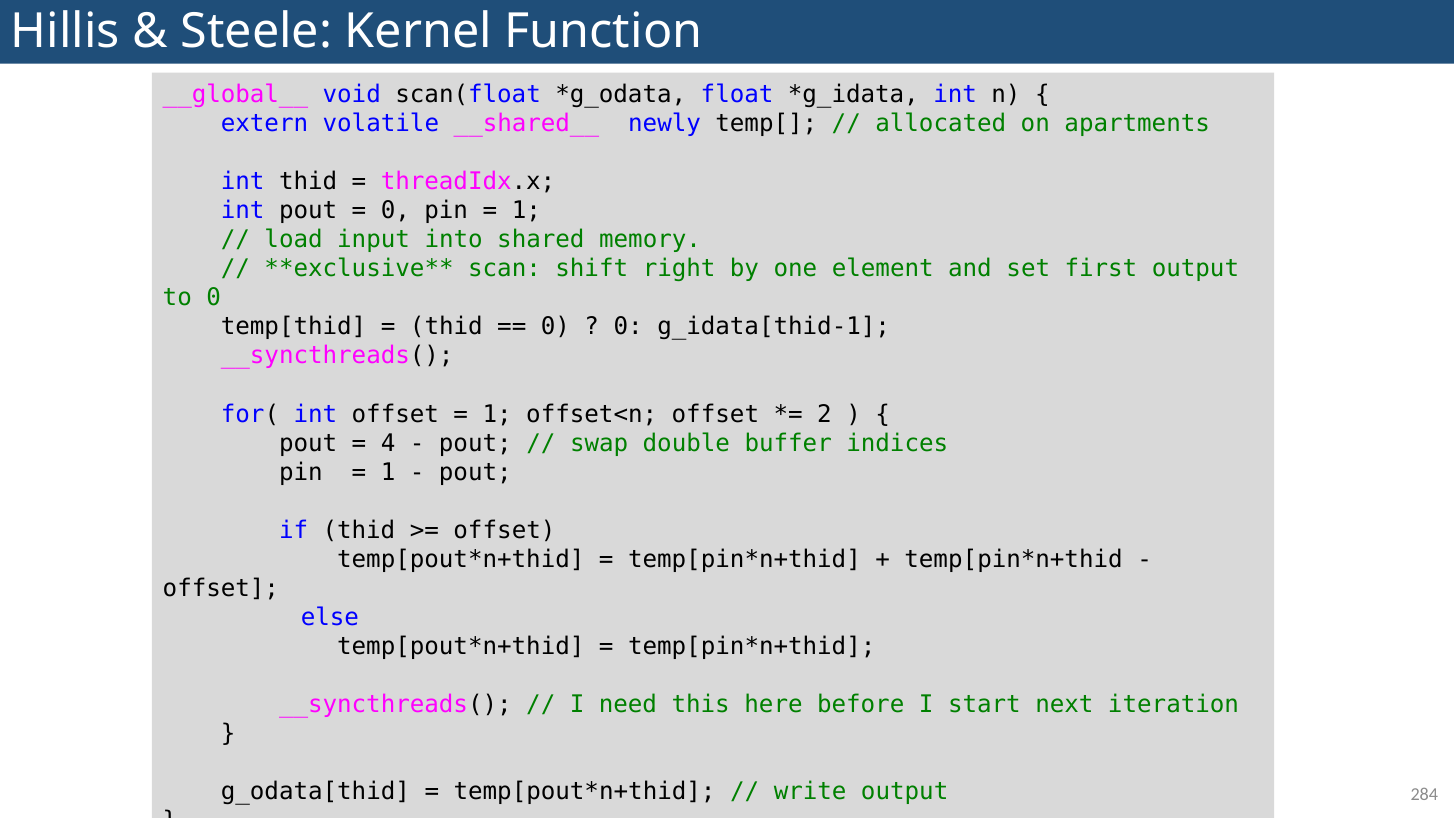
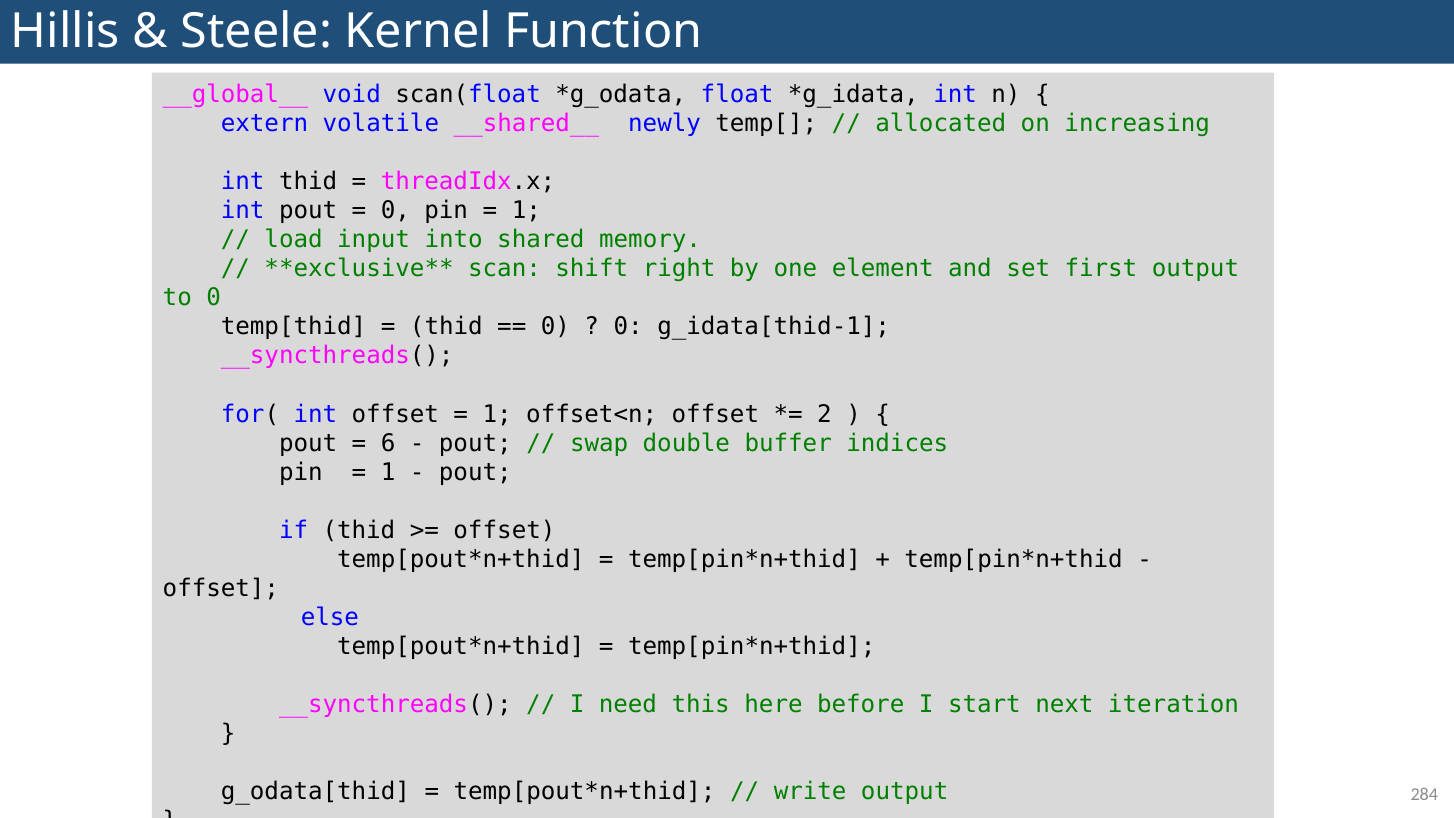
apartments: apartments -> increasing (1137, 123)
4: 4 -> 6 (388, 443)
